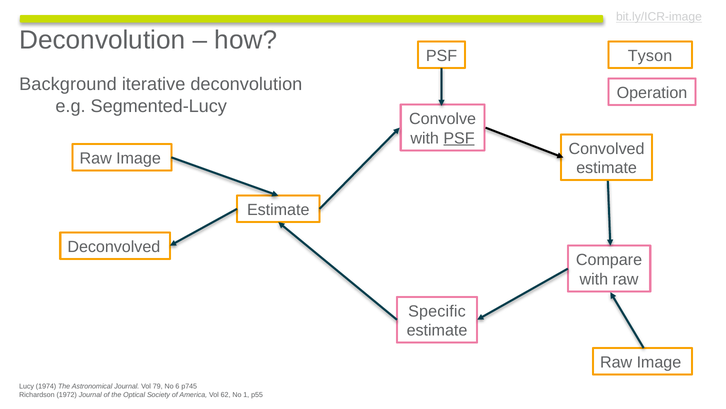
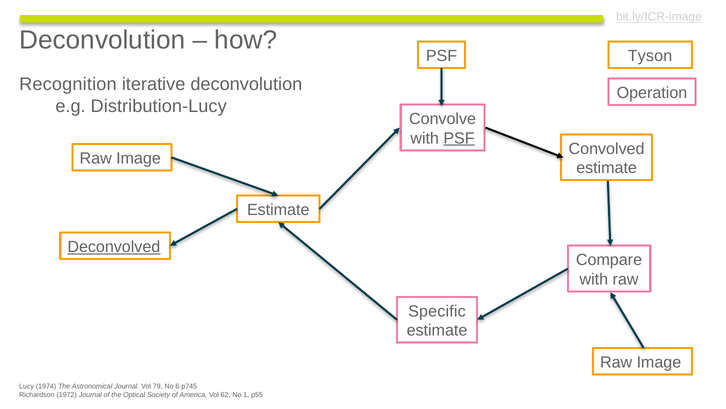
Background: Background -> Recognition (68, 84)
Segmented-Lucy: Segmented-Lucy -> Distribution-Lucy (159, 106)
Deconvolved underline: none -> present (114, 246)
